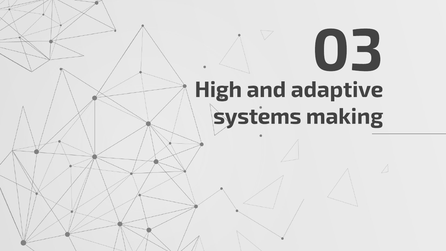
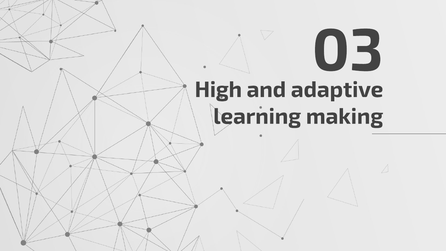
systems: systems -> learning (257, 116)
